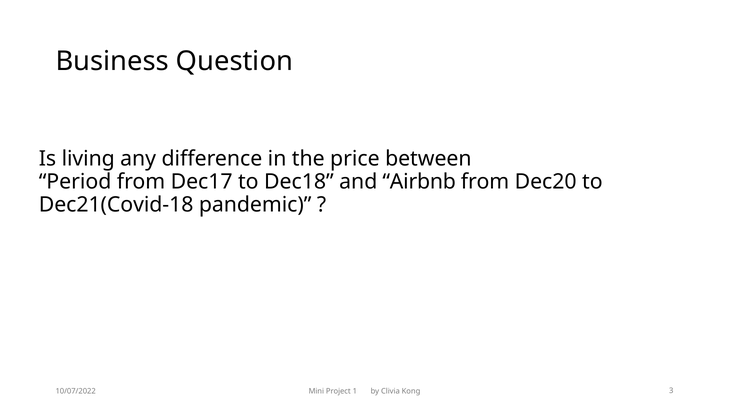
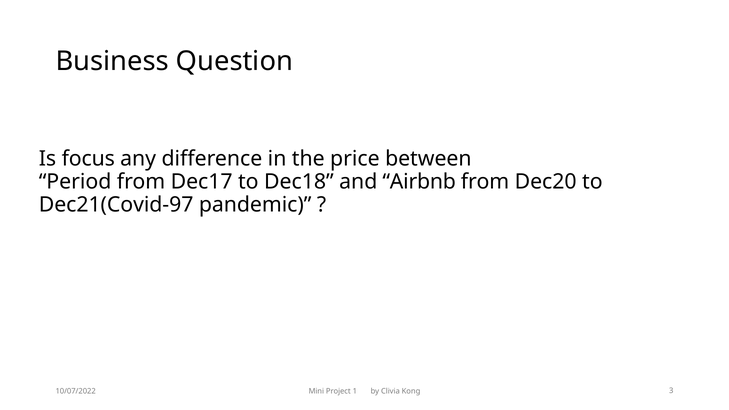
living: living -> focus (88, 159)
Dec21(Covid-18: Dec21(Covid-18 -> Dec21(Covid-97 (116, 205)
